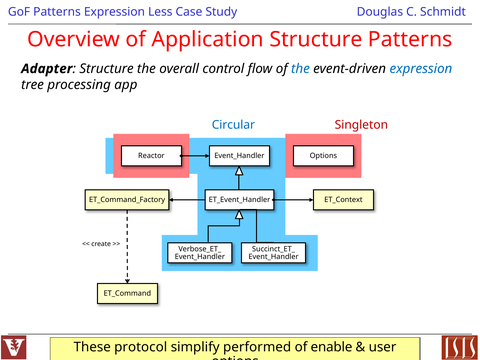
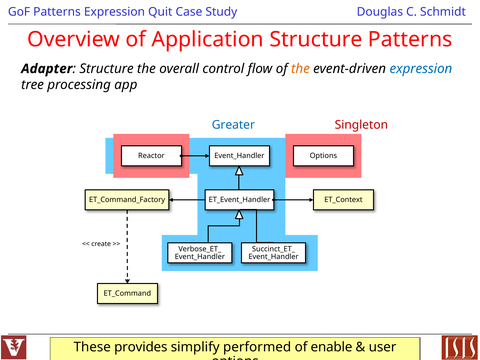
Less: Less -> Quit (160, 12)
the colour: blue -> orange (300, 69)
Circular: Circular -> Greater (233, 125)
protocol: protocol -> provides (141, 347)
